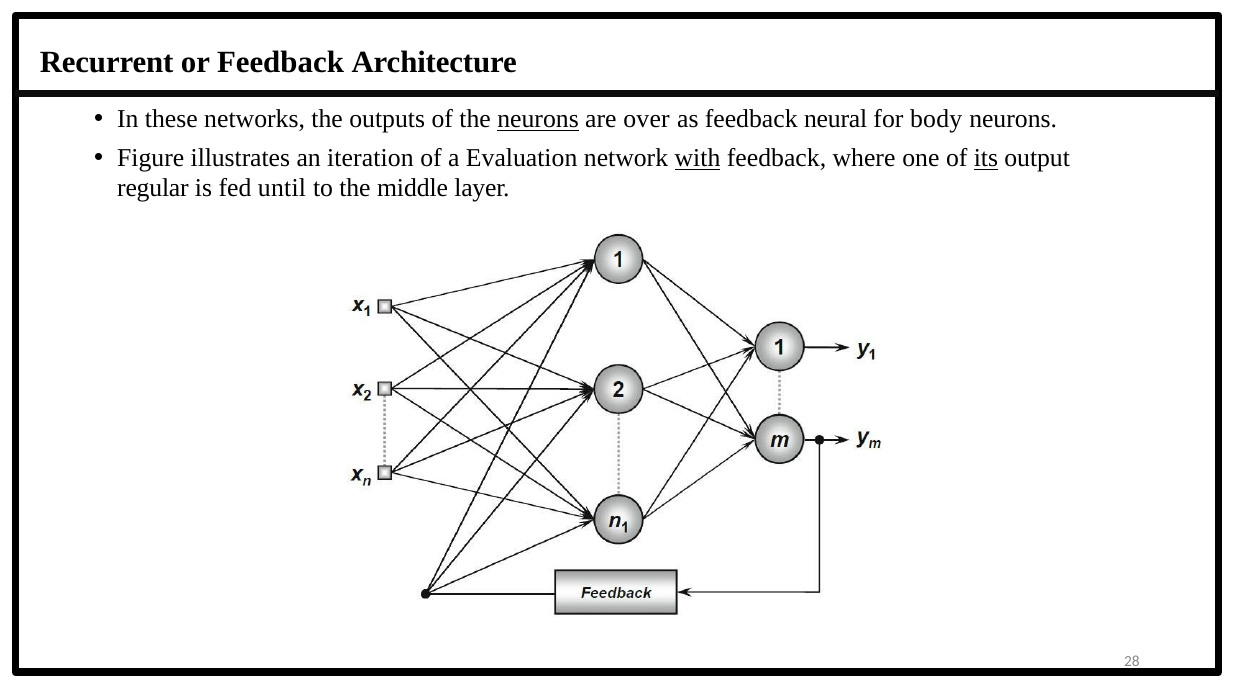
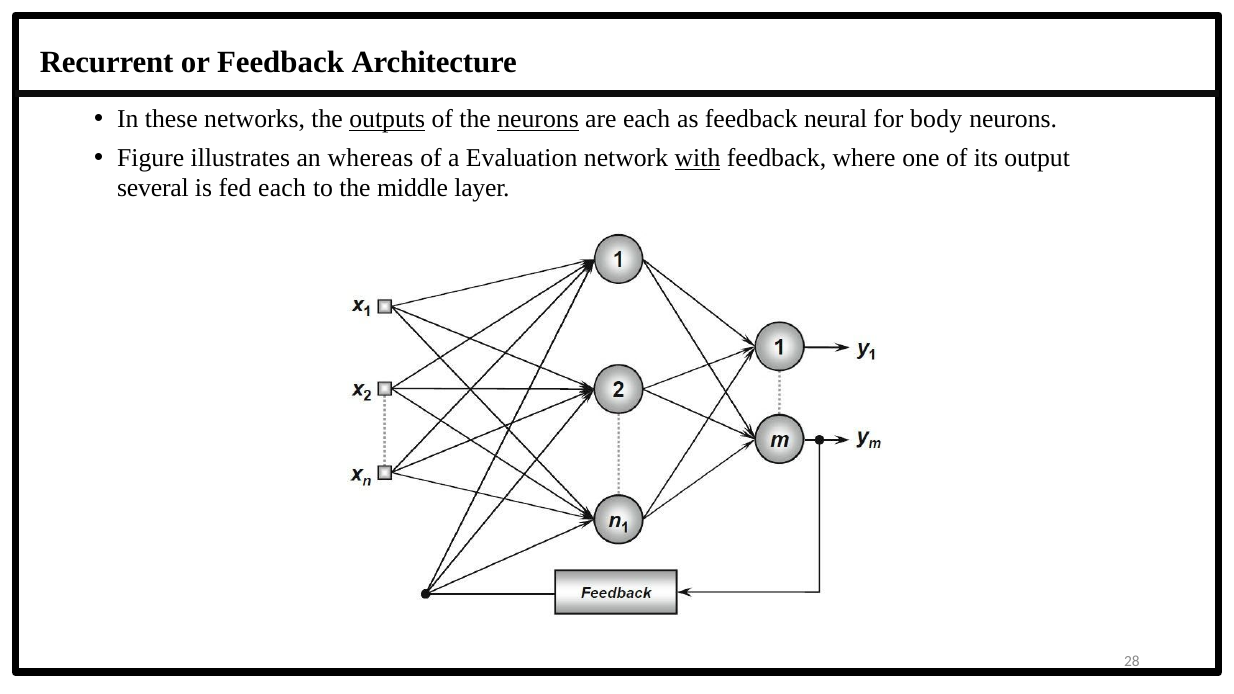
outputs underline: none -> present (387, 119)
are over: over -> each (647, 119)
iteration: iteration -> whereas (370, 159)
its underline: present -> none (986, 159)
regular: regular -> several (153, 188)
fed until: until -> each (282, 188)
